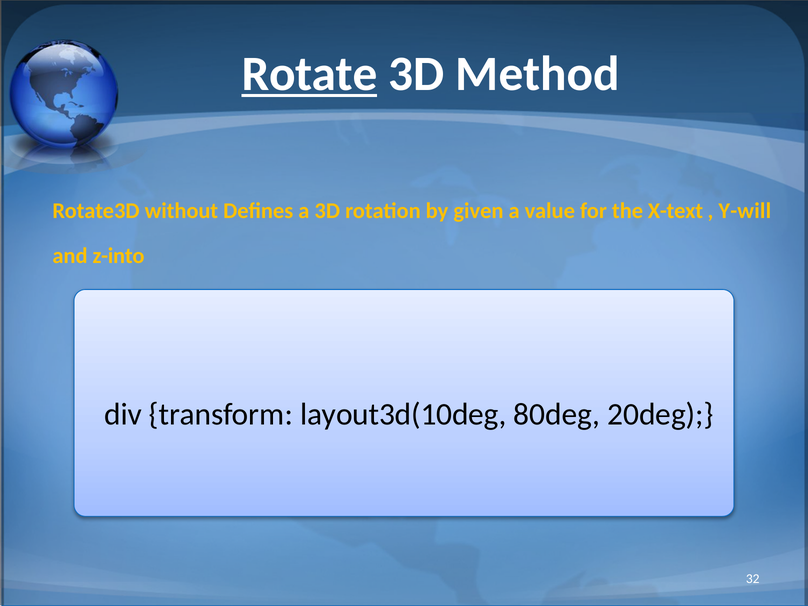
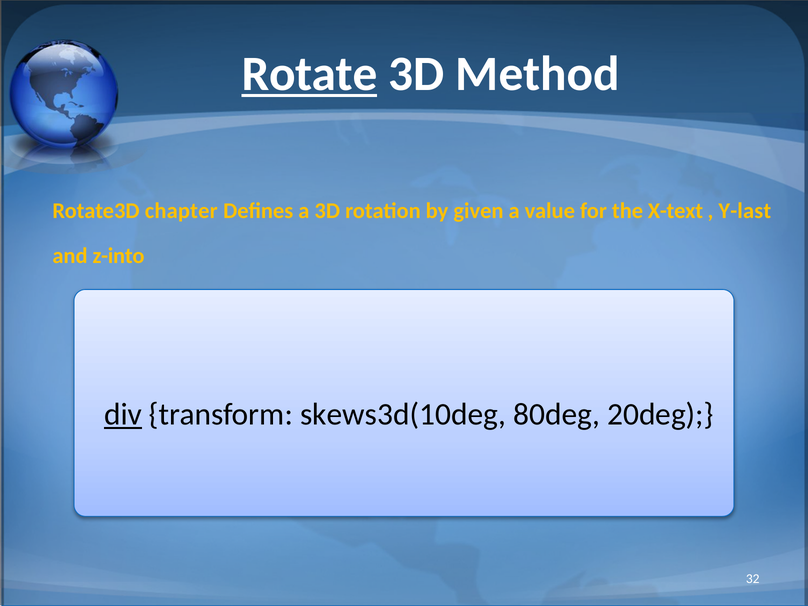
without: without -> chapter (181, 211)
Y-will: Y-will -> Y-last (745, 211)
div underline: none -> present (123, 415)
layout3d(10deg: layout3d(10deg -> skews3d(10deg (403, 415)
